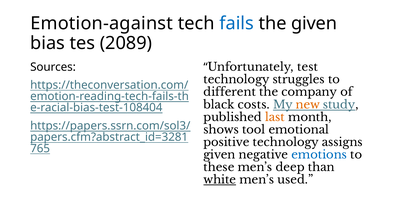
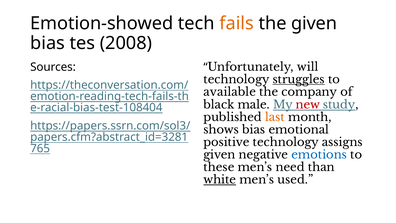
Emotion-against: Emotion-against -> Emotion-showed (102, 23)
fails colour: blue -> orange (237, 23)
2089: 2089 -> 2008 (126, 43)
test: test -> will (308, 67)
struggles underline: none -> present (299, 79)
different: different -> available (230, 92)
costs: costs -> male (254, 105)
new colour: orange -> red (308, 105)
shows tool: tool -> bias (254, 130)
deep: deep -> need (290, 167)
